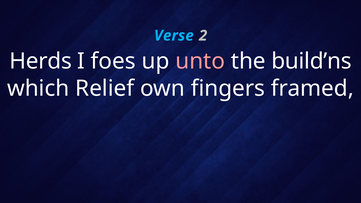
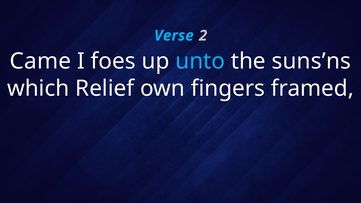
Herds: Herds -> Came (40, 61)
unto colour: pink -> light blue (200, 61)
build’ns: build’ns -> suns’ns (311, 61)
